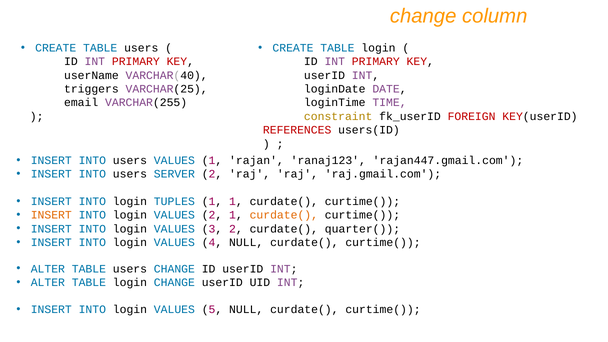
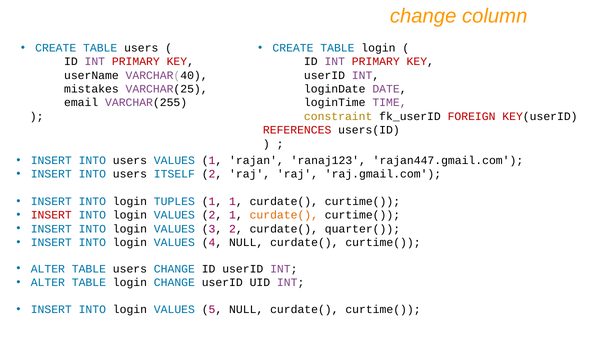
triggers: triggers -> mistakes (91, 89)
SERVER: SERVER -> ITSELF (174, 174)
INSERT colour: orange -> red (51, 215)
